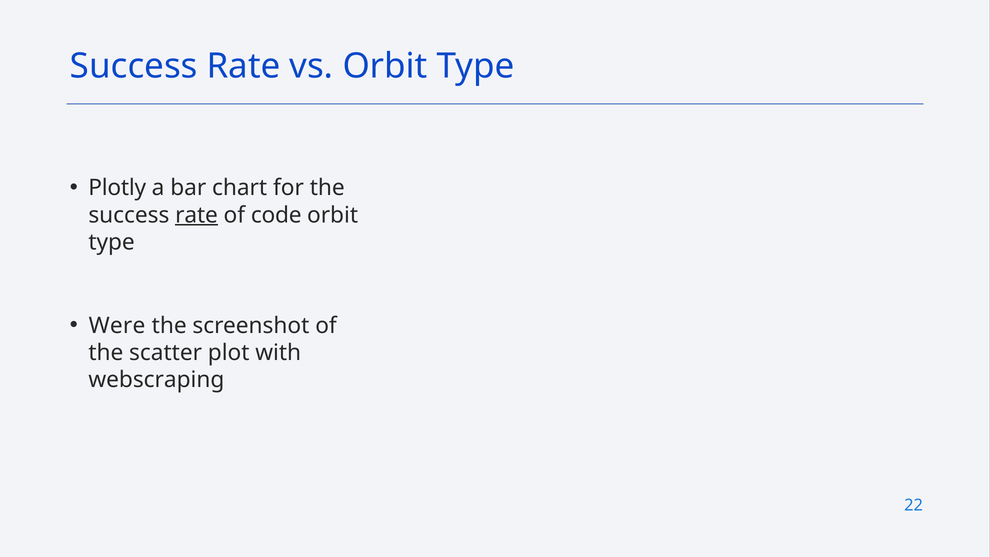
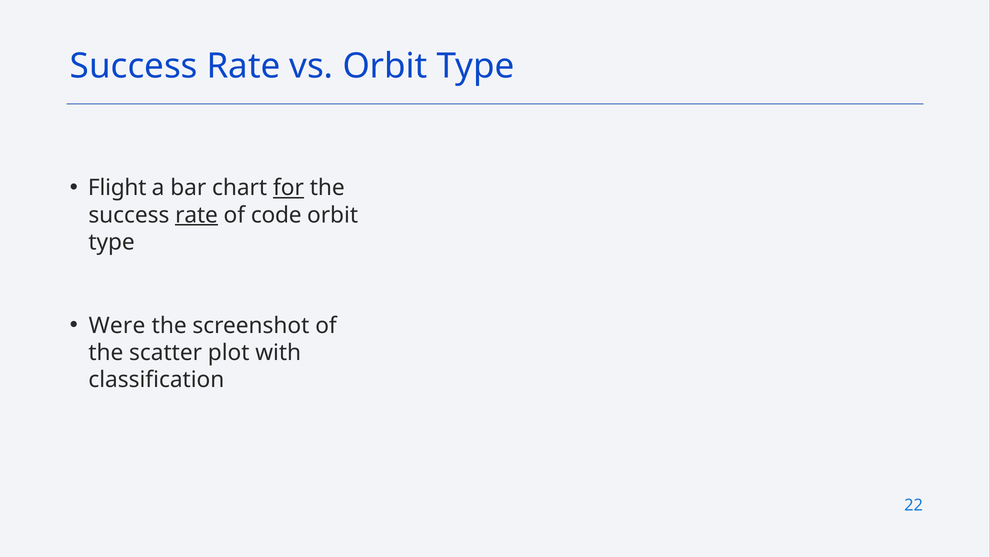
Plotly: Plotly -> Flight (117, 188)
for underline: none -> present (288, 188)
webscraping: webscraping -> classification (156, 380)
